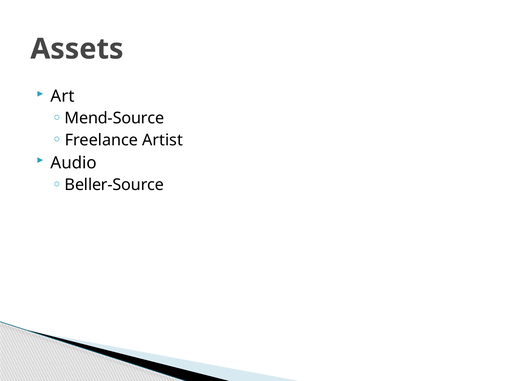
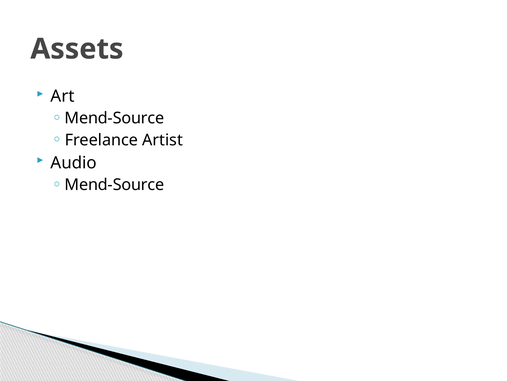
Beller-Source: Beller-Source -> Mend-Source (114, 185)
